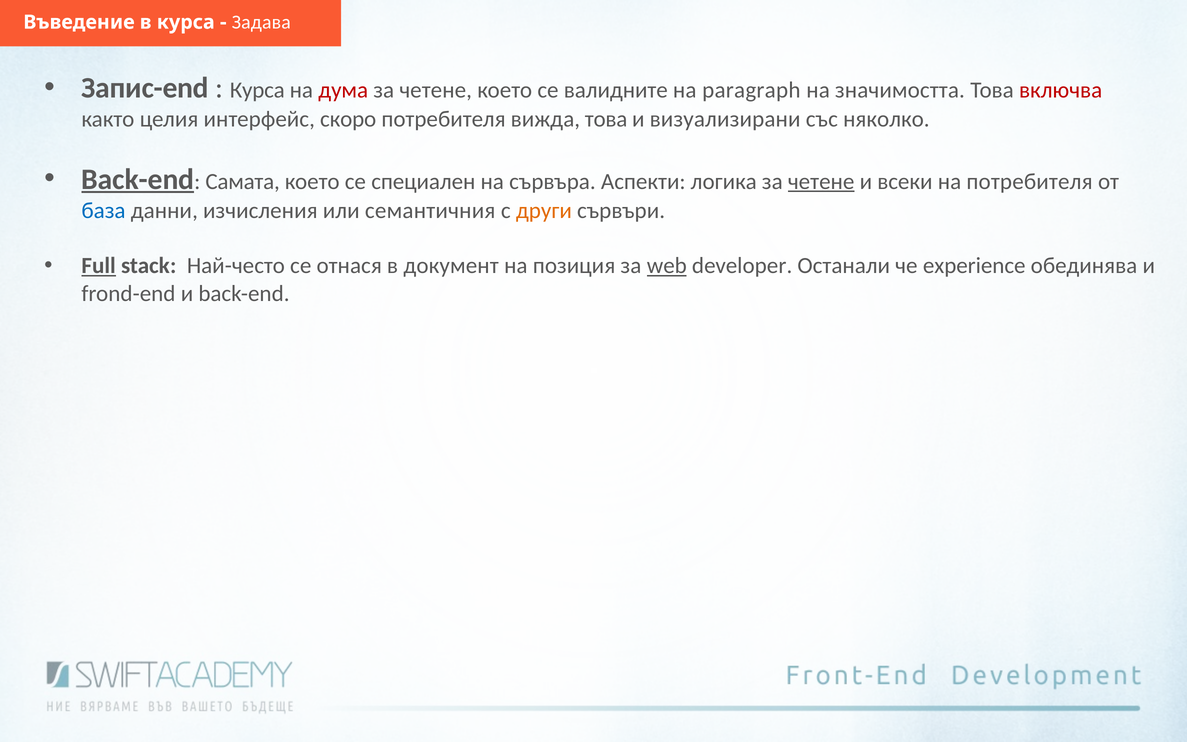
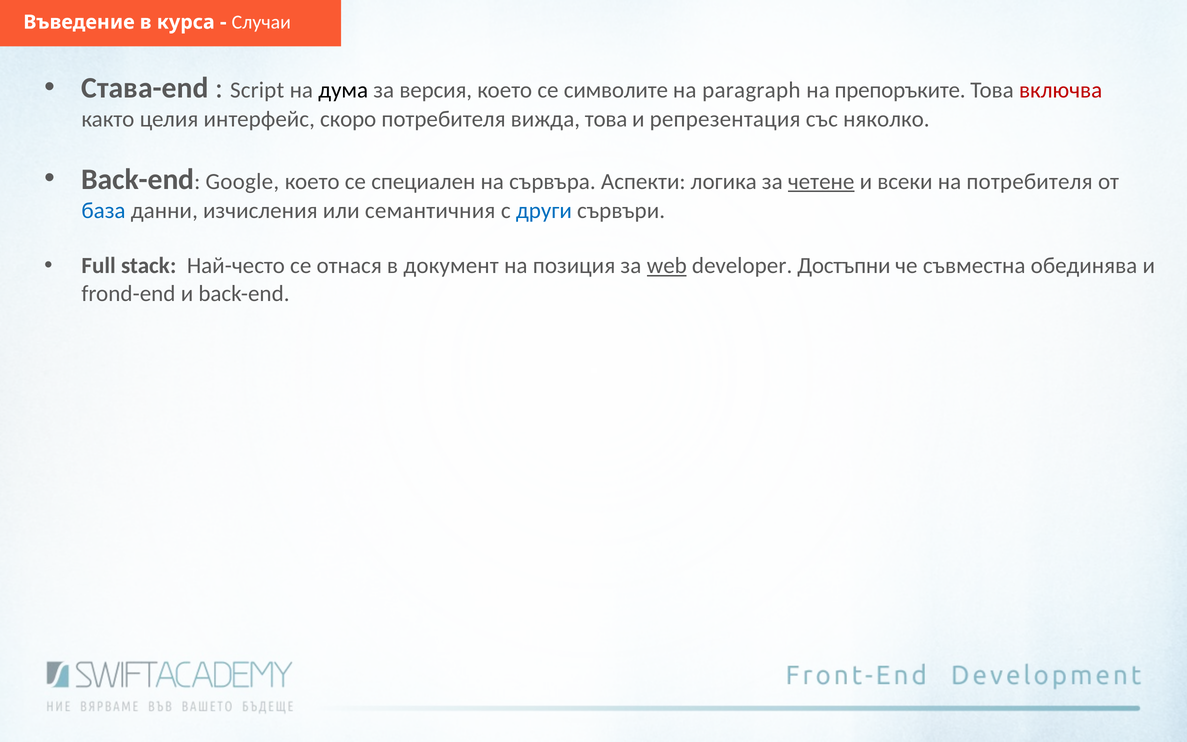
Задава: Задава -> Случаи (261, 22)
Запис-end: Запис-end -> Става-end (145, 88)
Курса: Курса -> Script (257, 90)
дума colour: red -> black (343, 90)
четене: четене -> версия (436, 90)
валидните: валидните -> символите (616, 90)
значимостта: значимостта -> препоръките (900, 90)
визуализирани: визуализирани -> репрезентация (725, 119)
Back-end underline: present -> none (138, 179)
Самата: Самата -> Google (242, 181)
други colour: orange -> blue (544, 210)
Full underline: present -> none (99, 266)
Останали: Останали -> Достъпни (844, 266)
experience: experience -> съвместна (974, 266)
